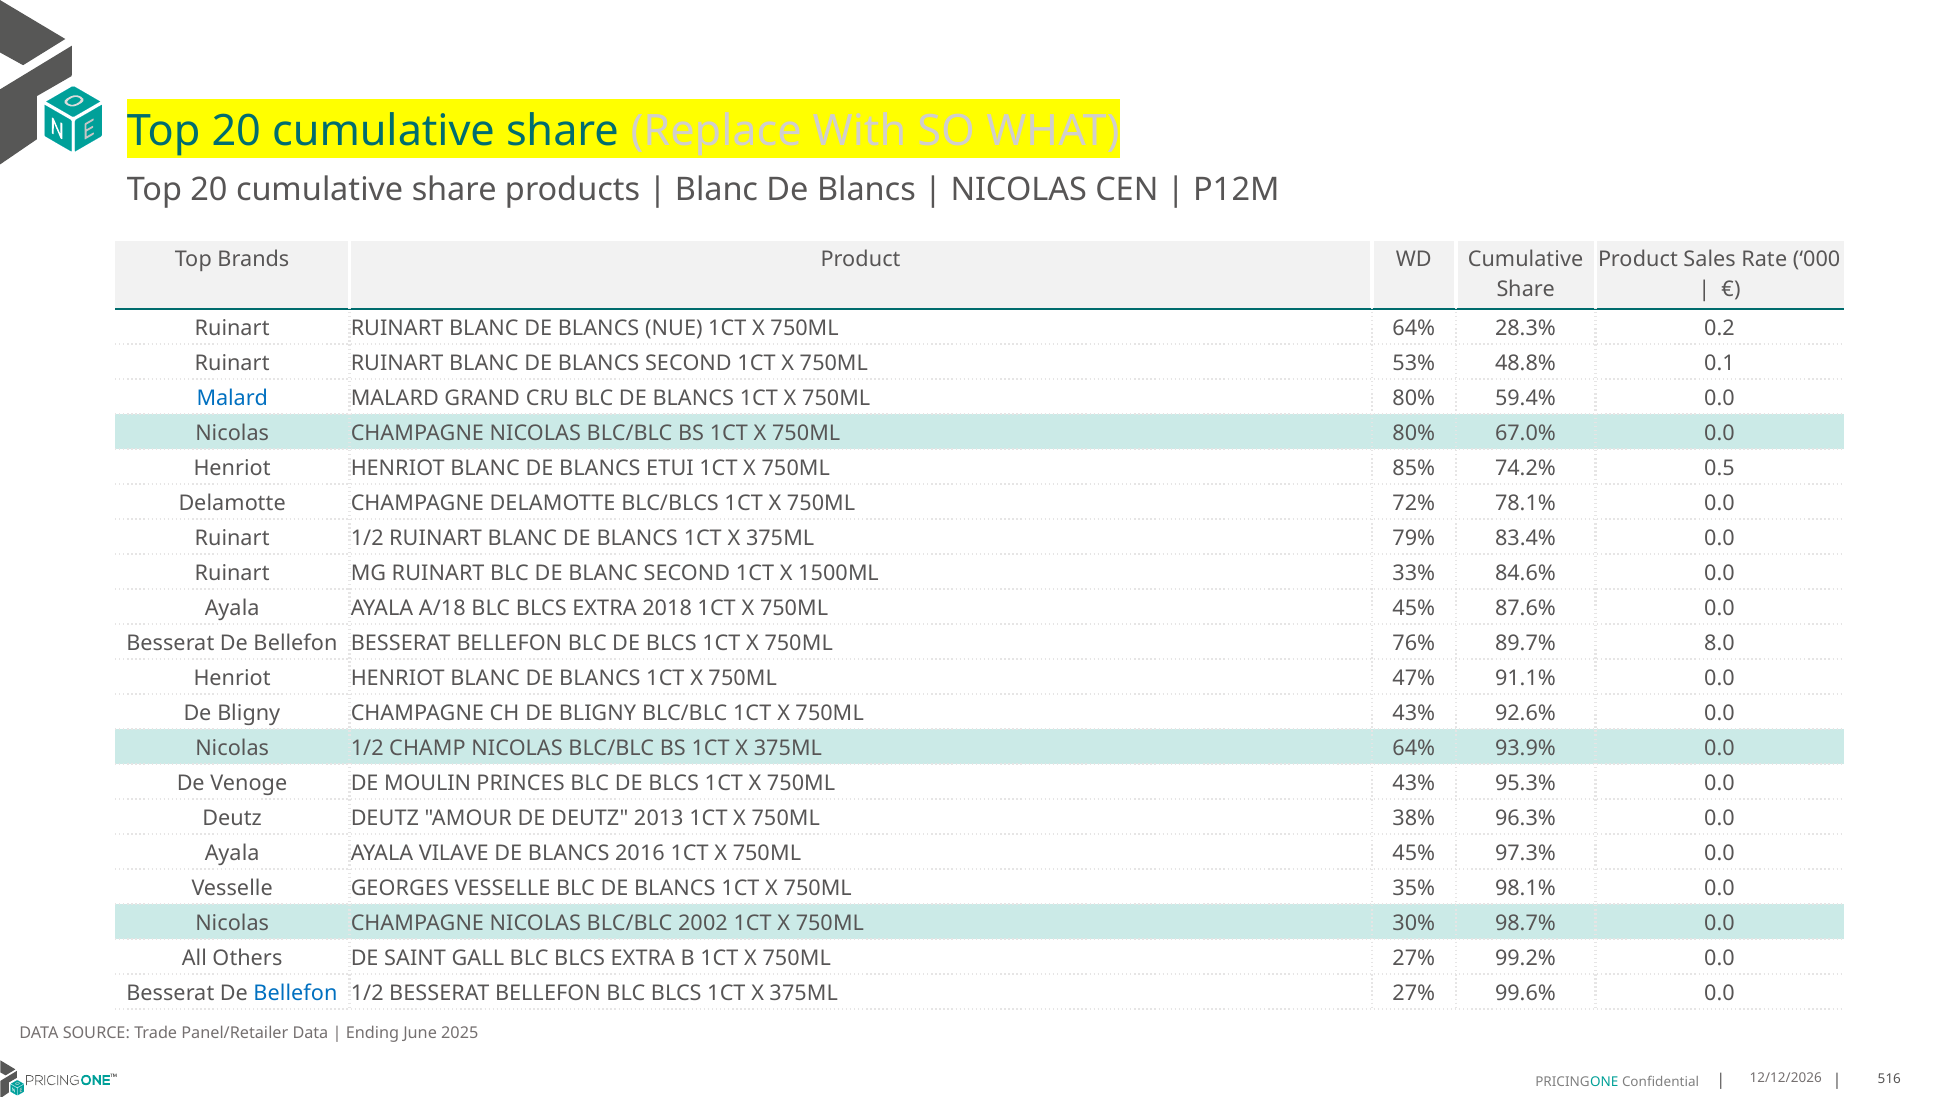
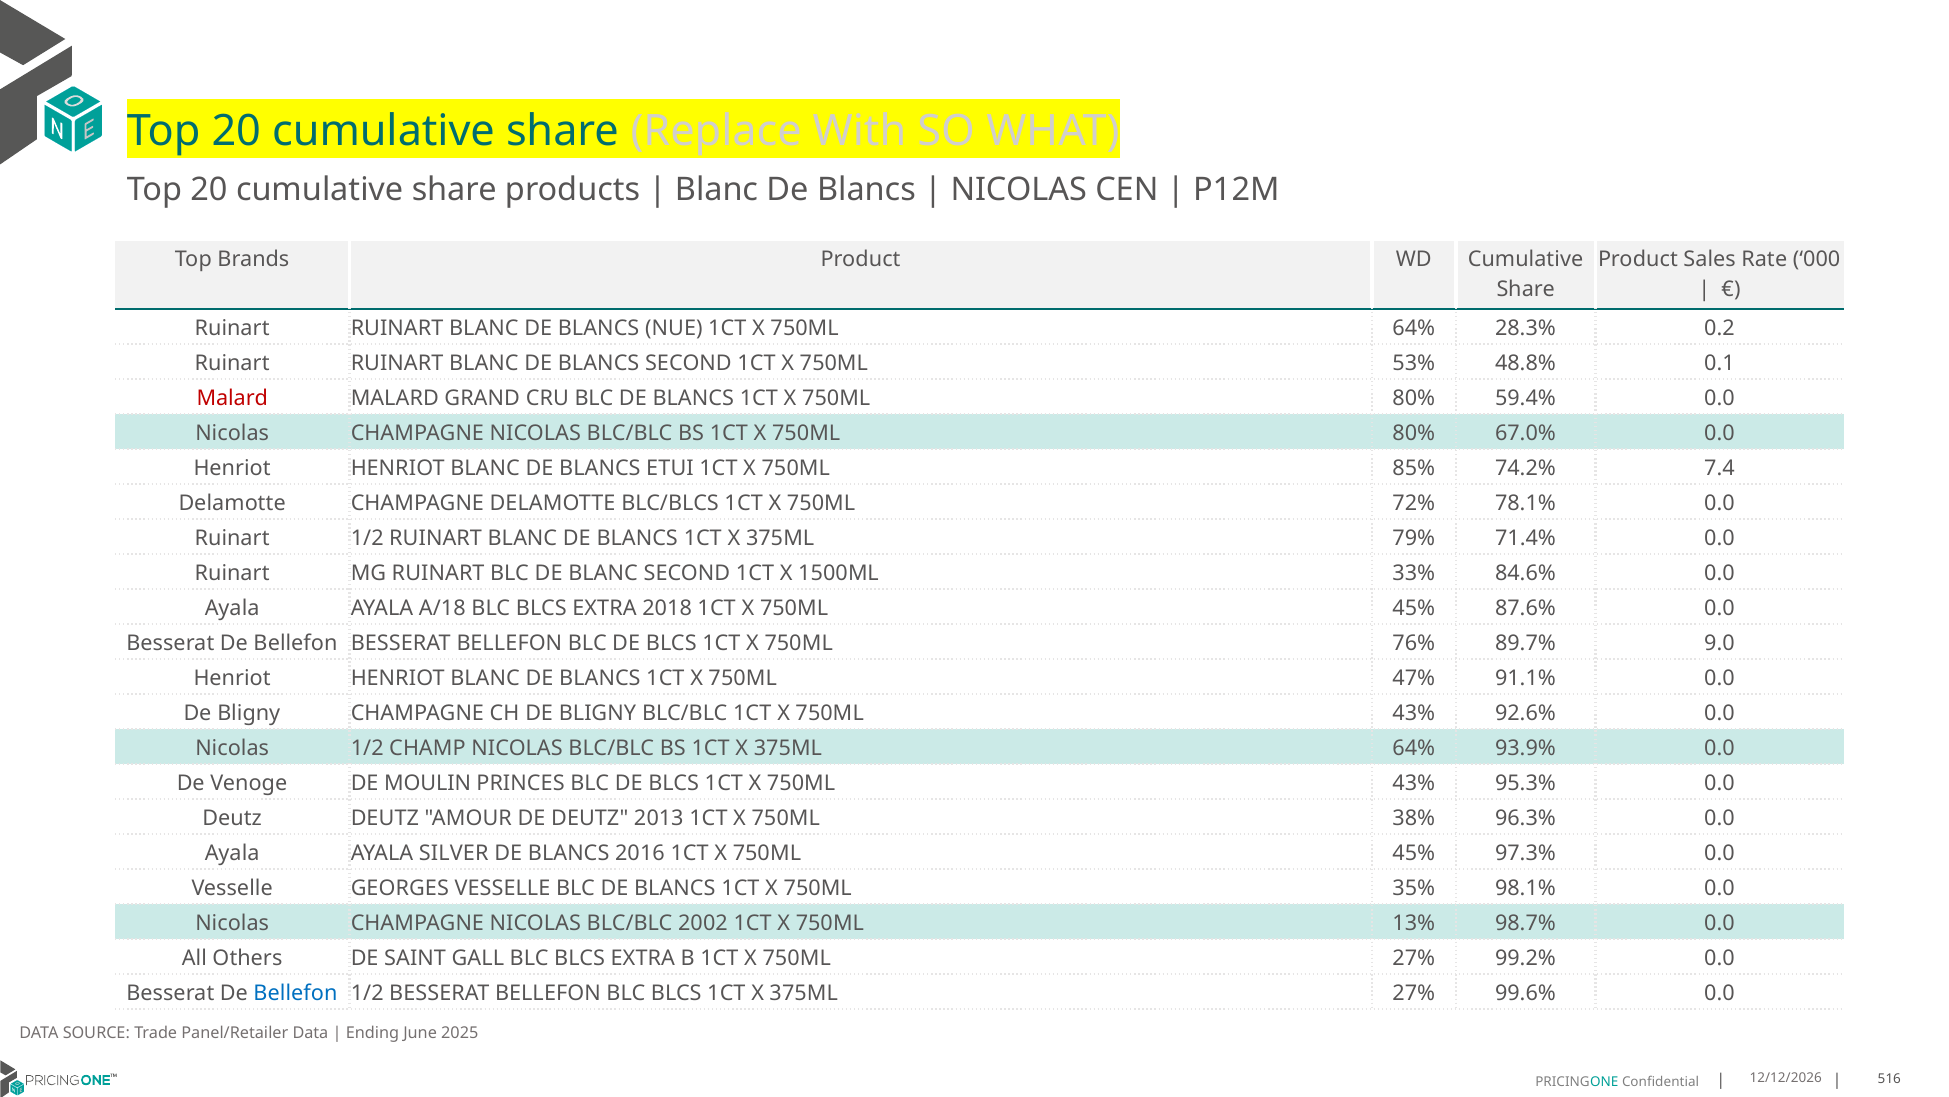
Malard colour: blue -> red (232, 398)
0.5: 0.5 -> 7.4 (1719, 468)
83.4%: 83.4% -> 71.4% (1525, 538)
8.0: 8.0 -> 9.0 (1719, 643)
VILAVE: VILAVE -> SILVER (454, 853)
30%: 30% -> 13% (1414, 923)
